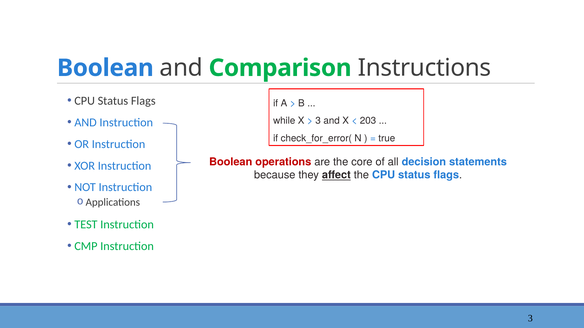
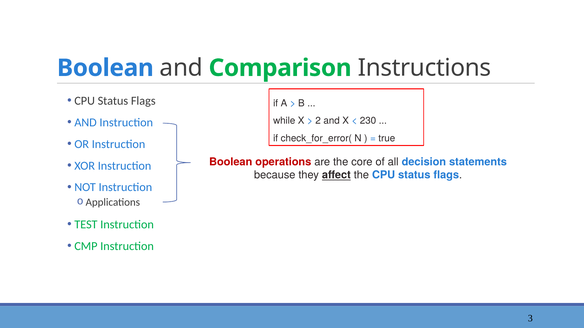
3: 3 -> 2 (318, 121)
203: 203 -> 230 (368, 121)
